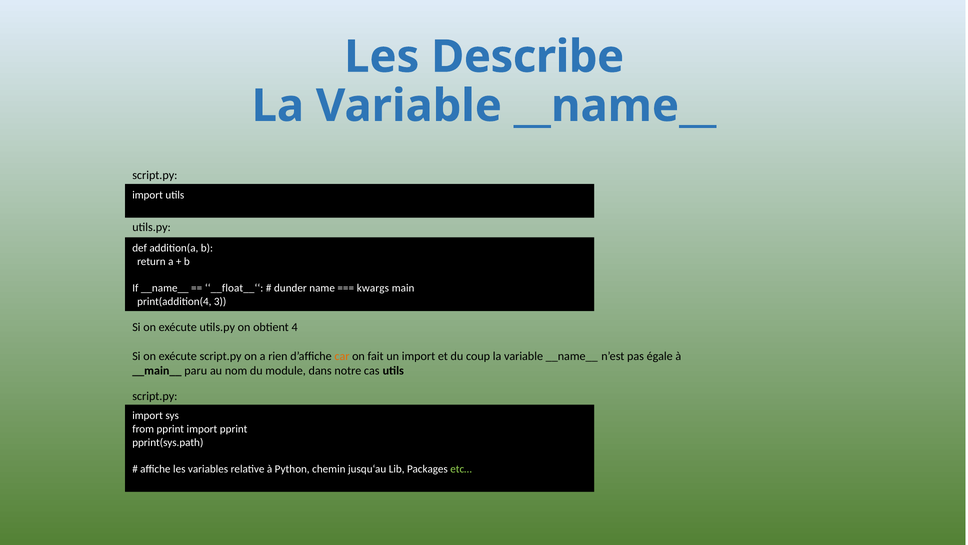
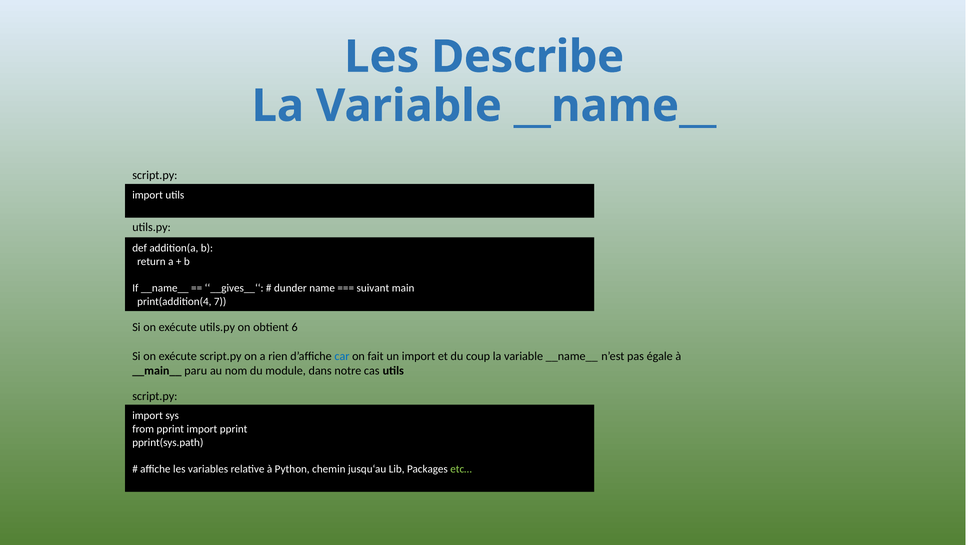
__float__‘‘: __float__‘‘ -> __gives__‘‘ (234, 288)
kwargs: kwargs -> suivant (373, 288)
3: 3 -> 7 (220, 301)
4: 4 -> 6 (295, 327)
car colour: orange -> blue (342, 356)
